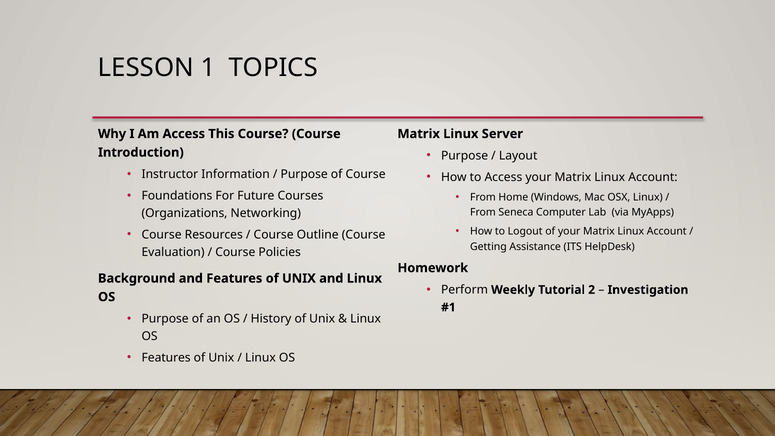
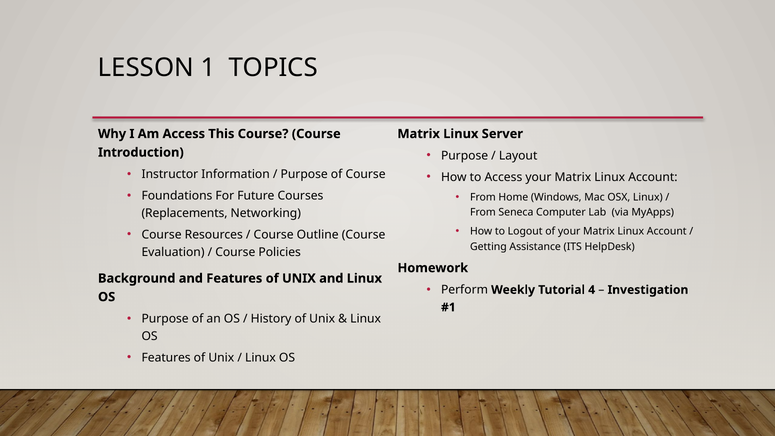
Organizations: Organizations -> Replacements (185, 213)
2: 2 -> 4 (592, 290)
